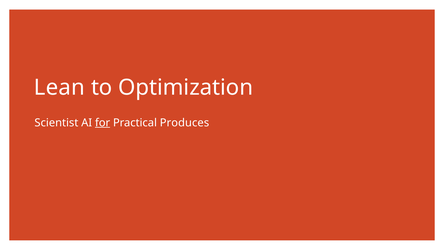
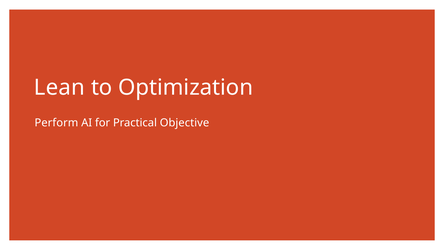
Scientist: Scientist -> Perform (56, 123)
for underline: present -> none (103, 123)
Produces: Produces -> Objective (184, 123)
